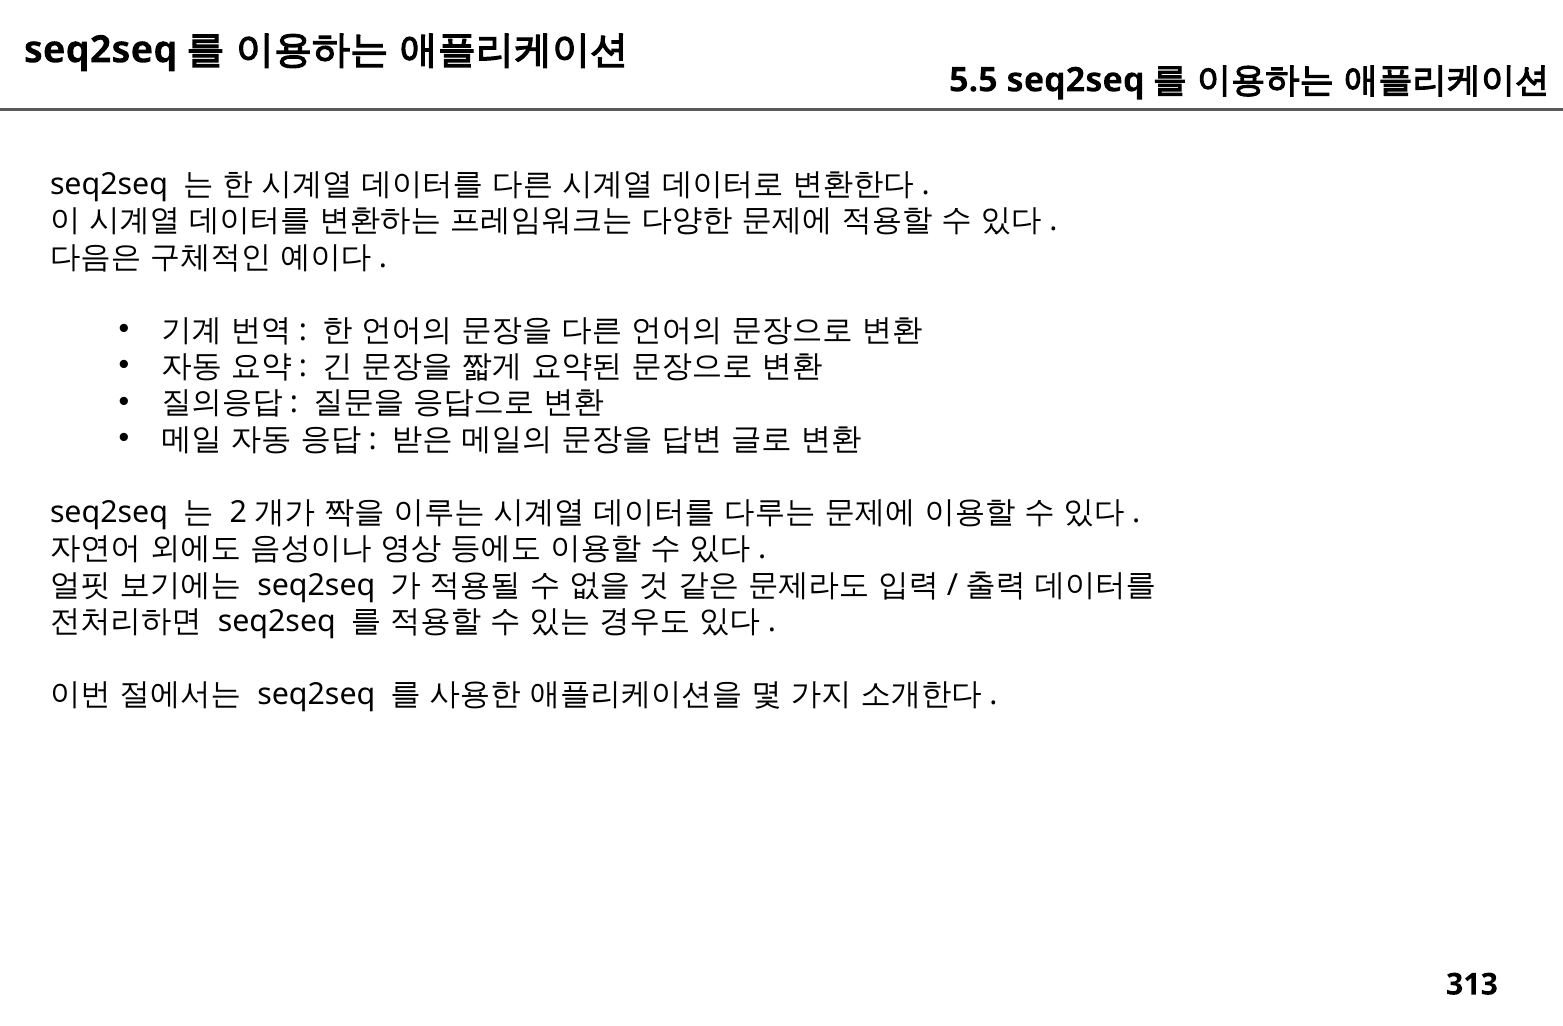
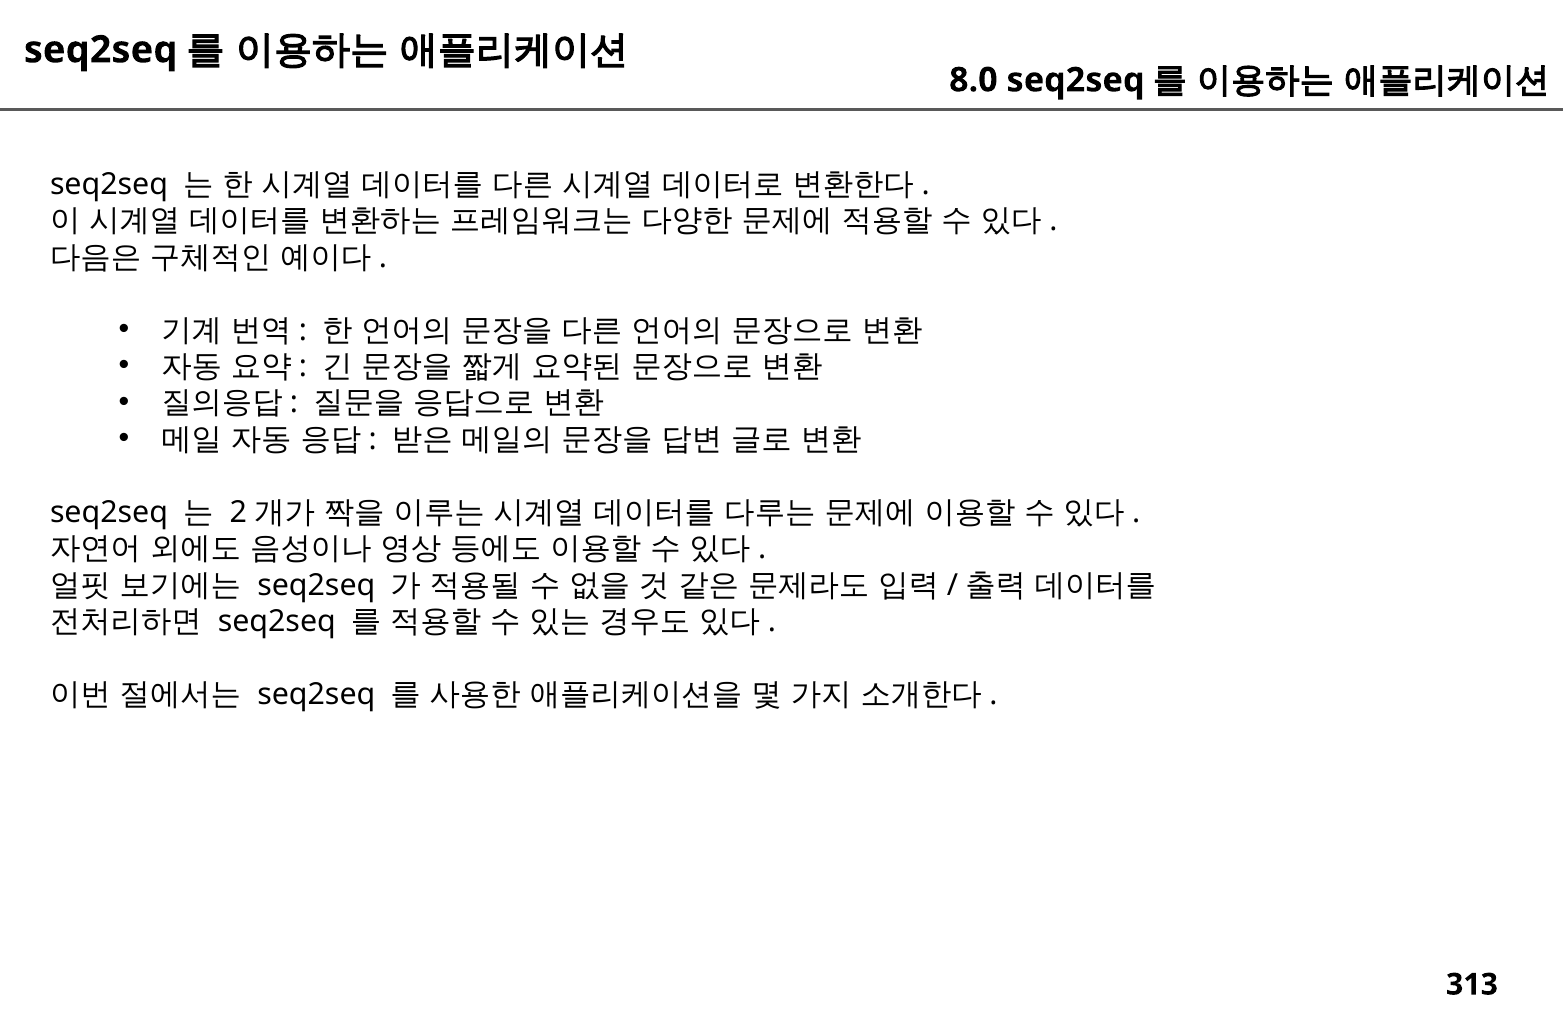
5.5: 5.5 -> 8.0 (973, 80)
